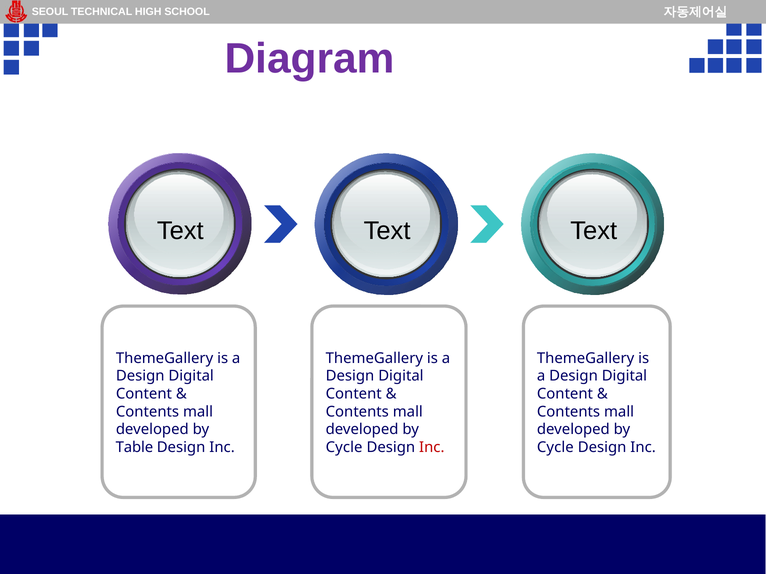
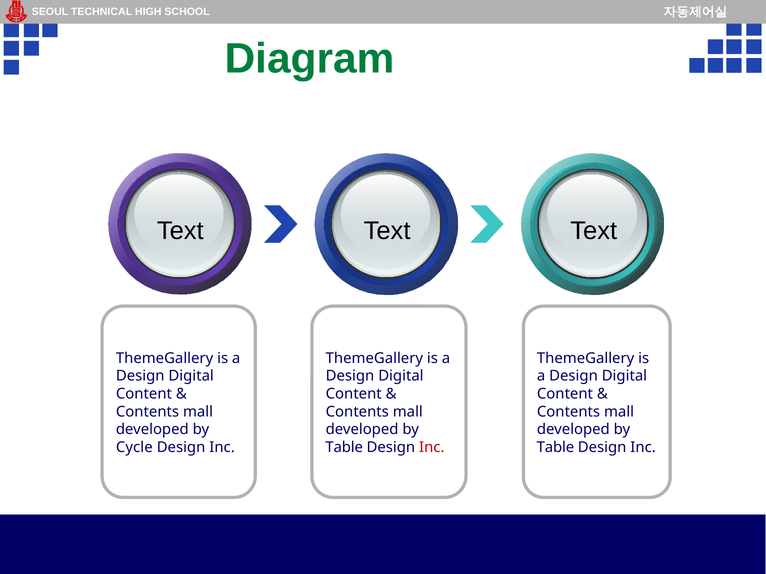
Diagram colour: purple -> green (310, 59)
Table: Table -> Cycle (134, 448)
Cycle: Cycle -> Table (344, 448)
Cycle: Cycle -> Table (555, 448)
